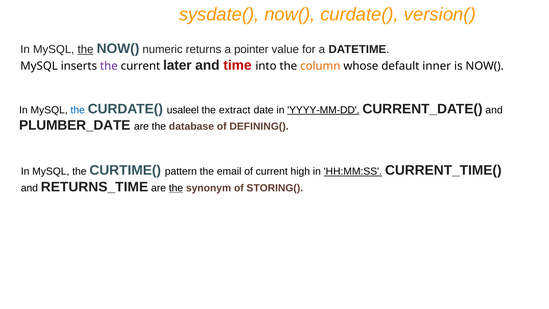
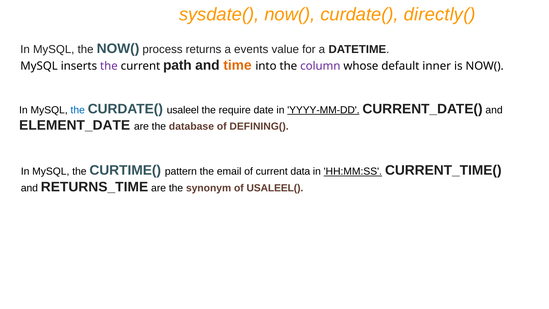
version(: version( -> directly( (440, 14)
the underline: present -> none (86, 49)
numeric: numeric -> process (163, 49)
pointer: pointer -> events (251, 49)
later: later -> path (177, 65)
time colour: red -> orange (237, 65)
column colour: orange -> purple (320, 66)
extract: extract -> require (235, 110)
PLUMBER_DATE: PLUMBER_DATE -> ELEMENT_DATE (75, 125)
high: high -> data (300, 171)
the underline: present -> none (176, 188)
STORING(: STORING( -> USALEEL( (275, 188)
